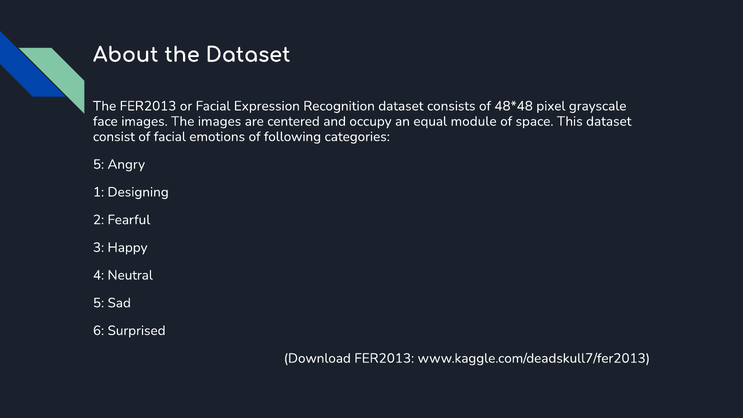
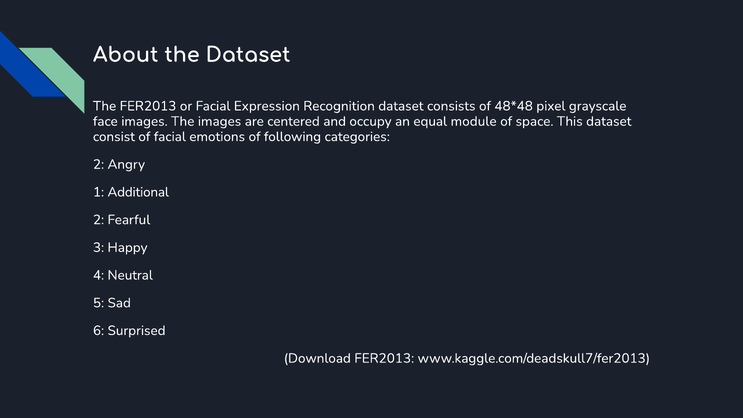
5: 5 -> 2 (99, 164)
Designing: Designing -> Additional (138, 192)
